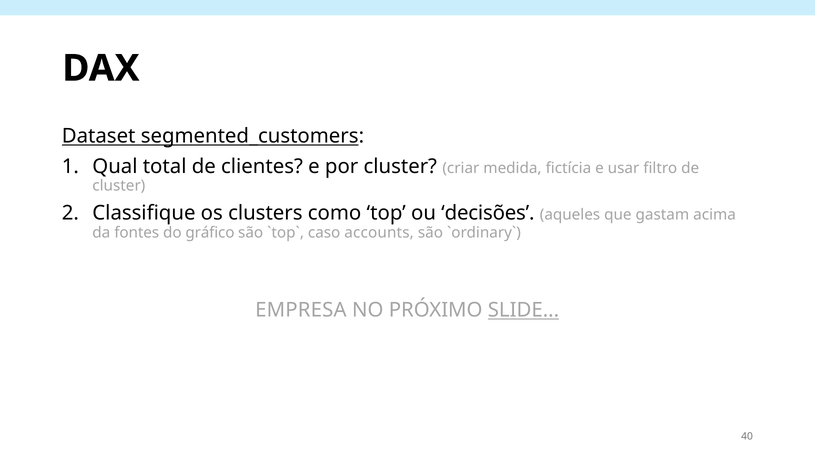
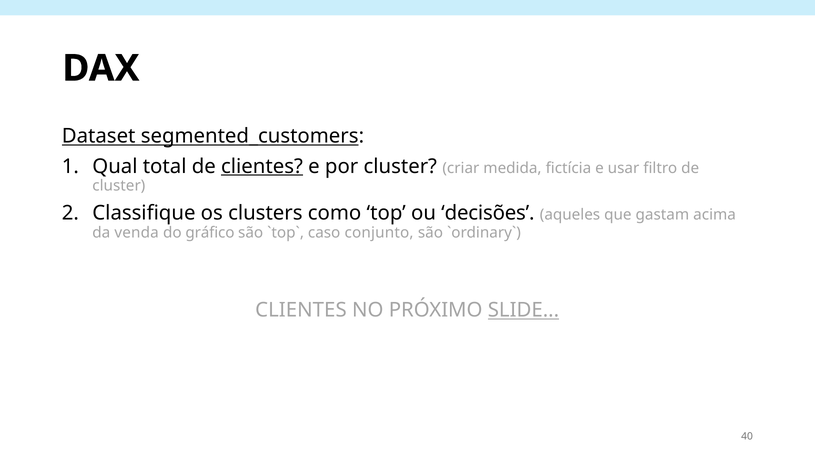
clientes underline: none -> present (262, 166)
fontes: fontes -> venda (137, 233)
accounts: accounts -> conjunto (379, 233)
EMPRESA: EMPRESA -> CLIENTES (301, 310)
